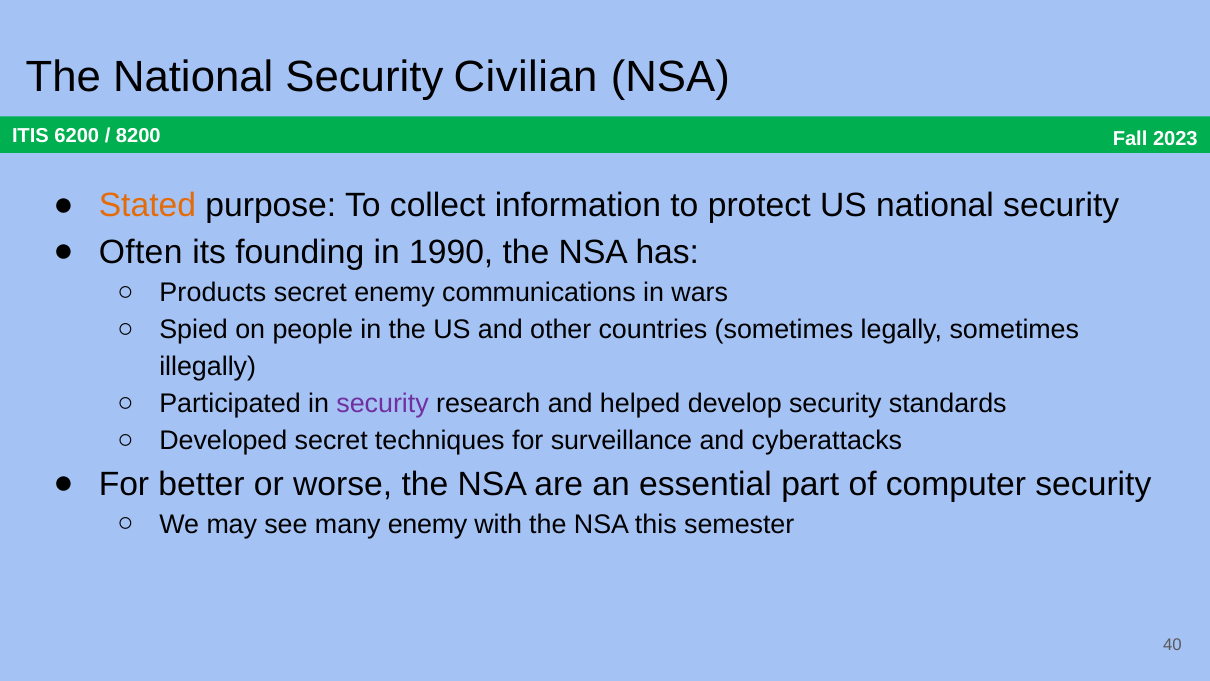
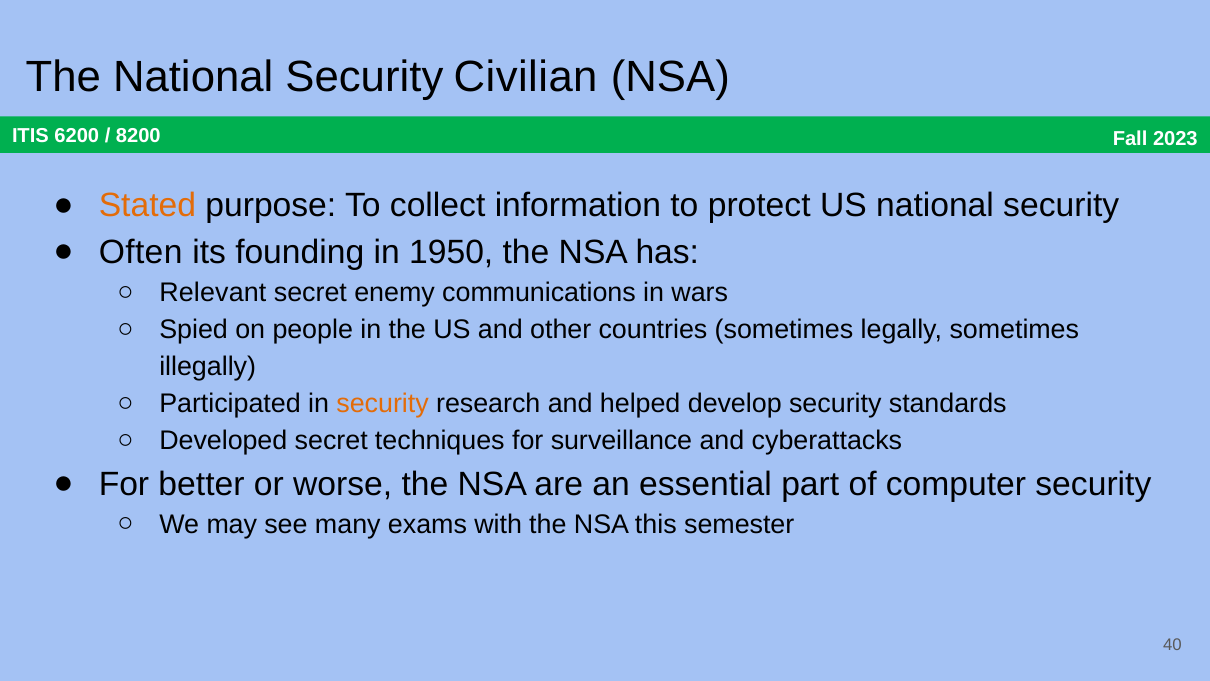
1990: 1990 -> 1950 (451, 252)
Products: Products -> Relevant (213, 293)
security colour: purple -> orange (383, 404)
many enemy: enemy -> exams (427, 524)
